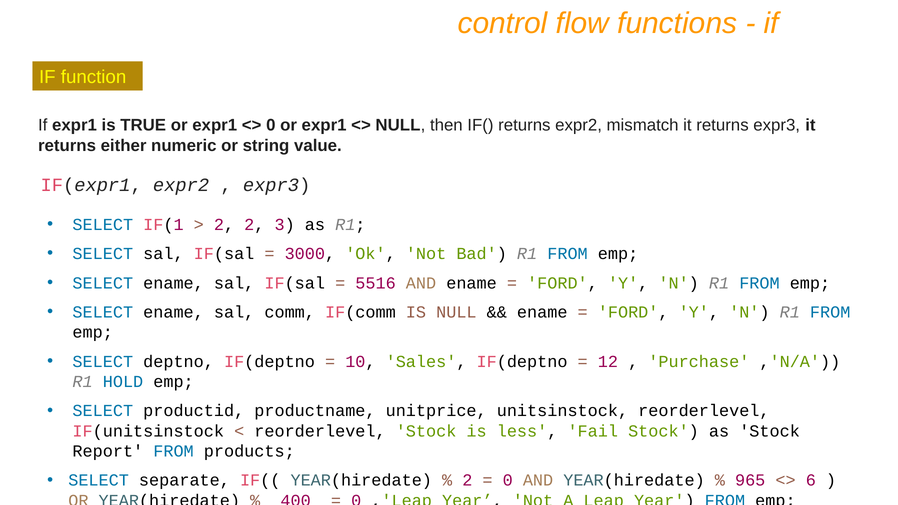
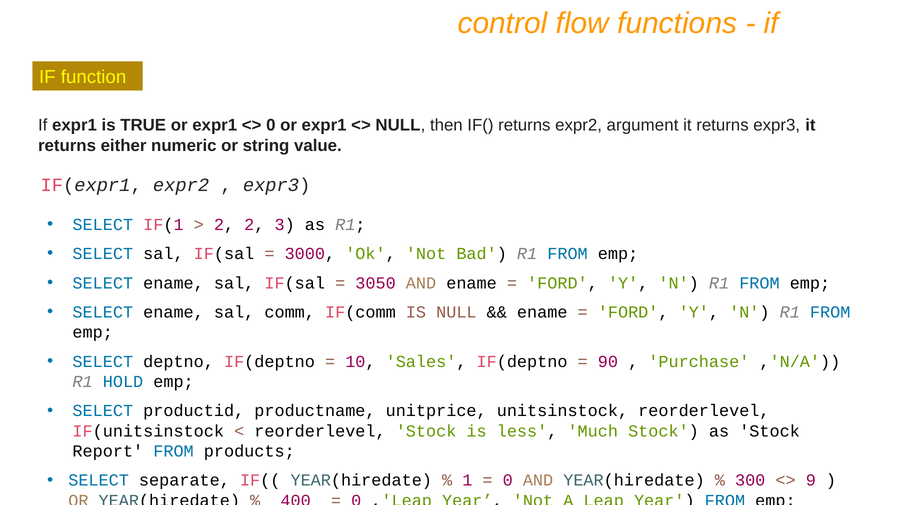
mismatch: mismatch -> argument (643, 125)
5516: 5516 -> 3050 (376, 283)
12: 12 -> 90 (608, 362)
Fail: Fail -> Much (593, 431)
2: 2 -> 1 (467, 481)
965: 965 -> 300 (750, 481)
6: 6 -> 9 (811, 481)
